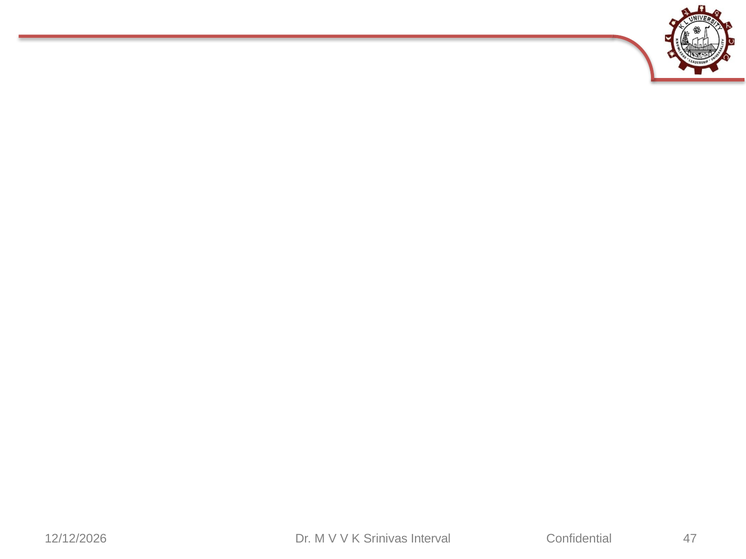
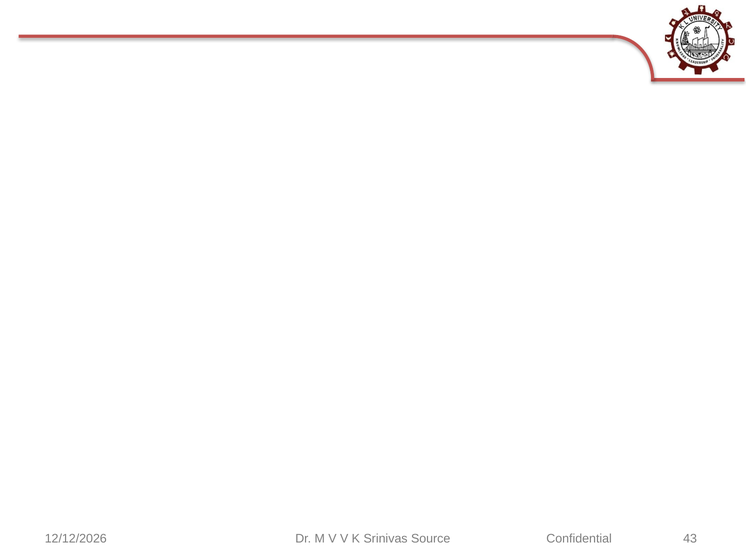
Interval: Interval -> Source (431, 539)
47: 47 -> 43 (690, 539)
